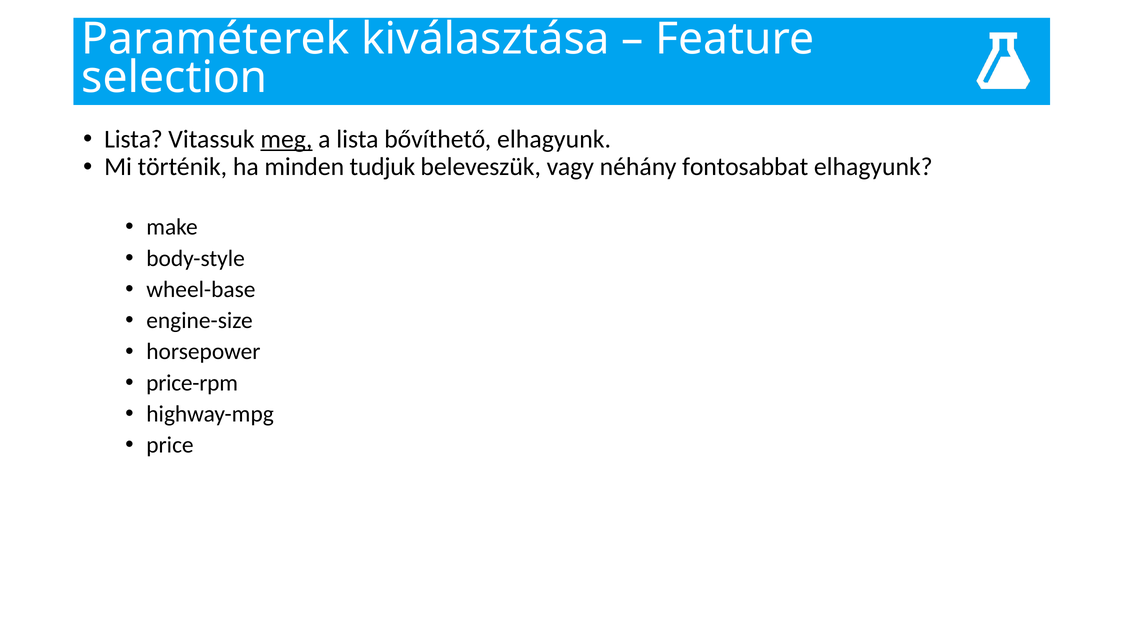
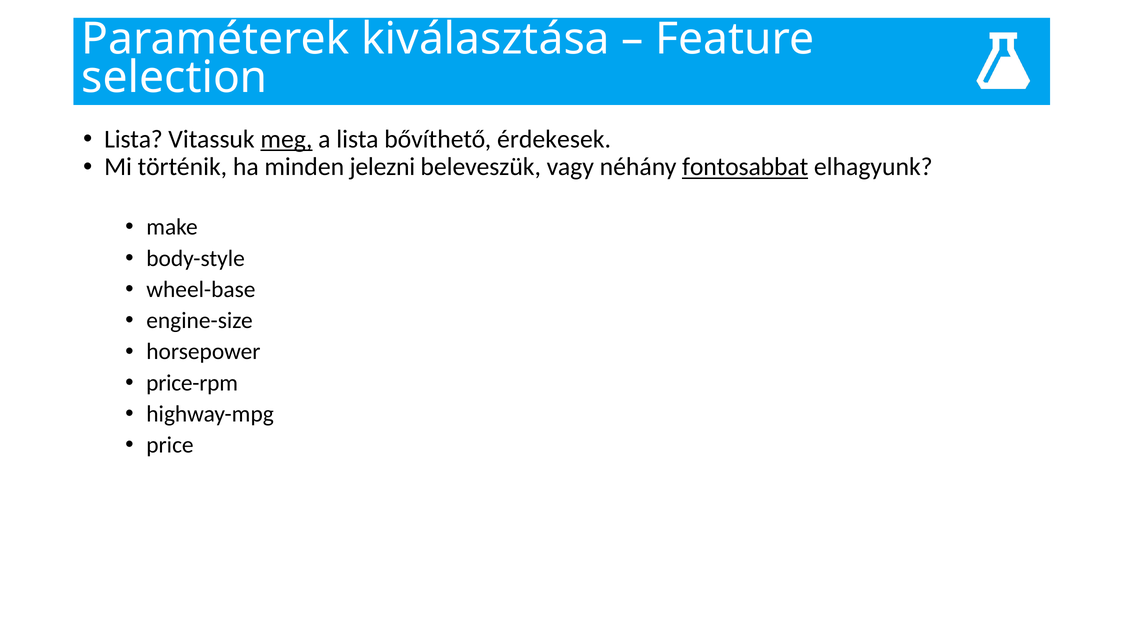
bővíthető elhagyunk: elhagyunk -> érdekesek (554, 139)
tudjuk: tudjuk -> jelezni (382, 167)
fontosabbat underline: none -> present (745, 167)
